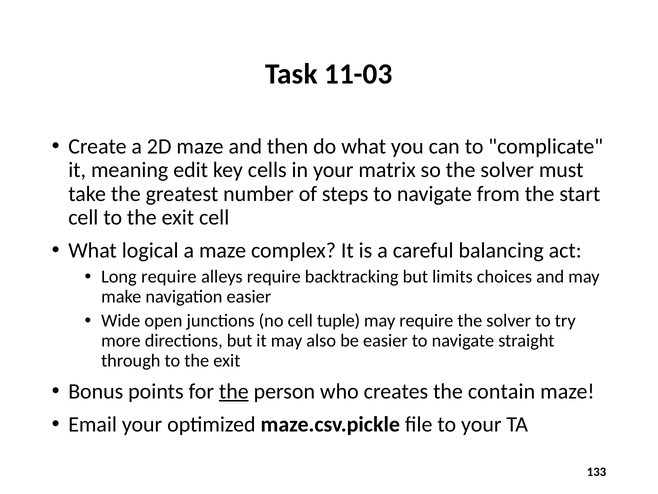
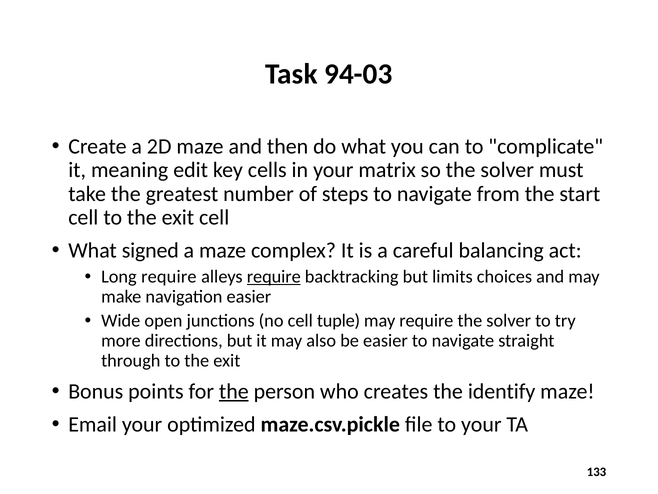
11-03: 11-03 -> 94-03 (358, 74)
logical: logical -> signed (150, 250)
require underline: none -> present (274, 277)
contain: contain -> identify (502, 391)
